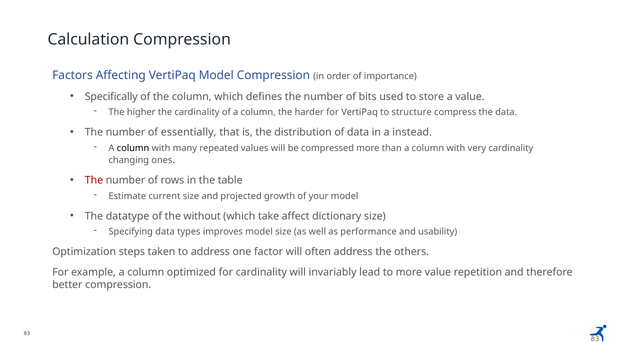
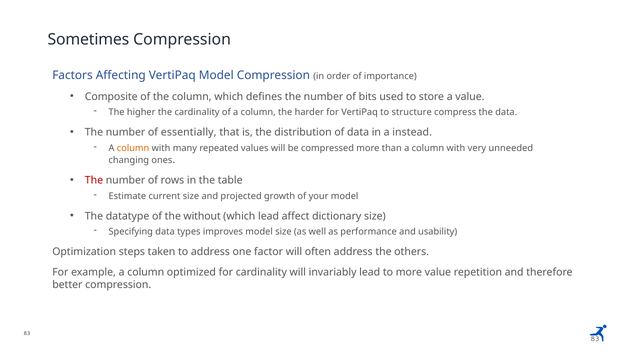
Calculation: Calculation -> Sometimes (88, 39)
Specifically: Specifically -> Composite (111, 96)
column colour: black -> orange (133, 148)
very cardinality: cardinality -> unneeded (511, 148)
which take: take -> lead (269, 216)
